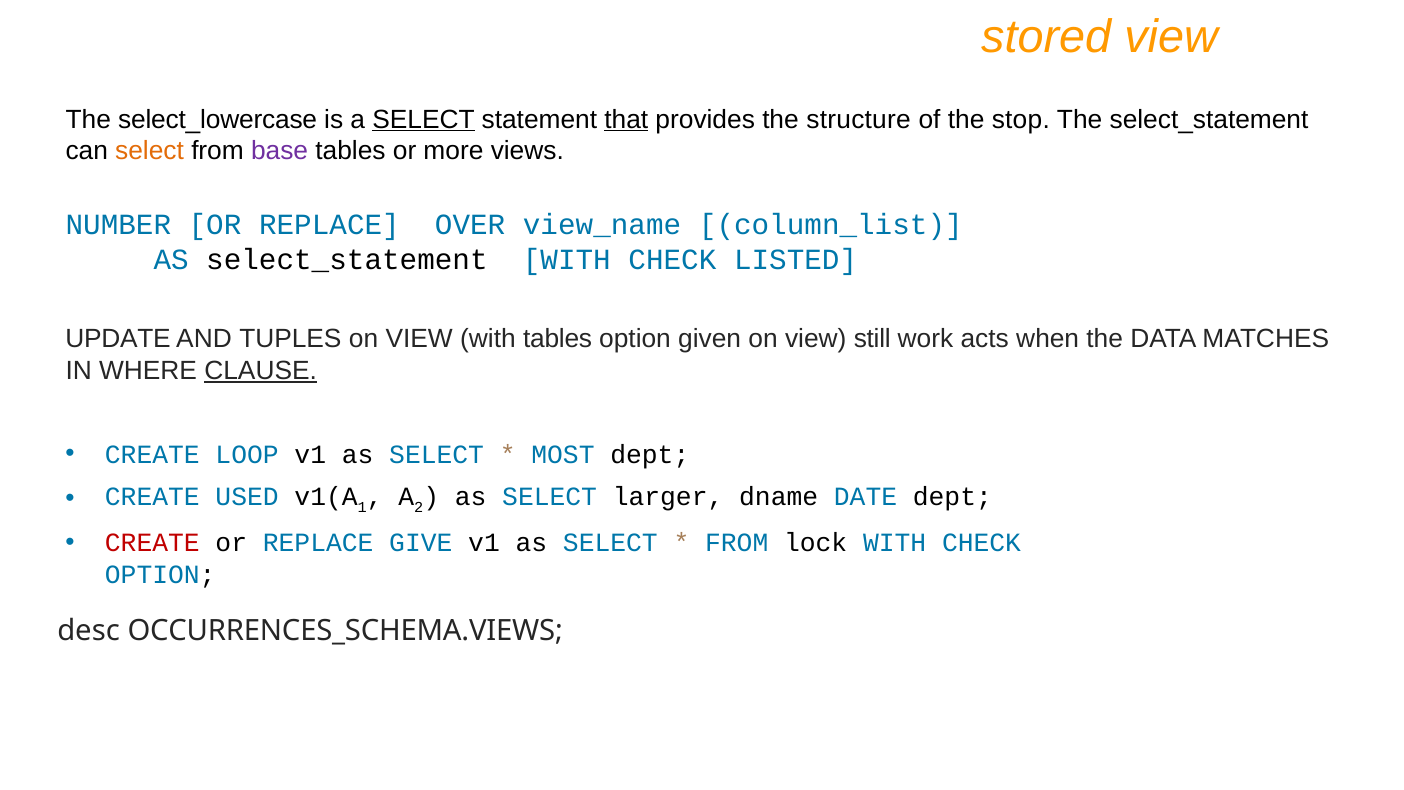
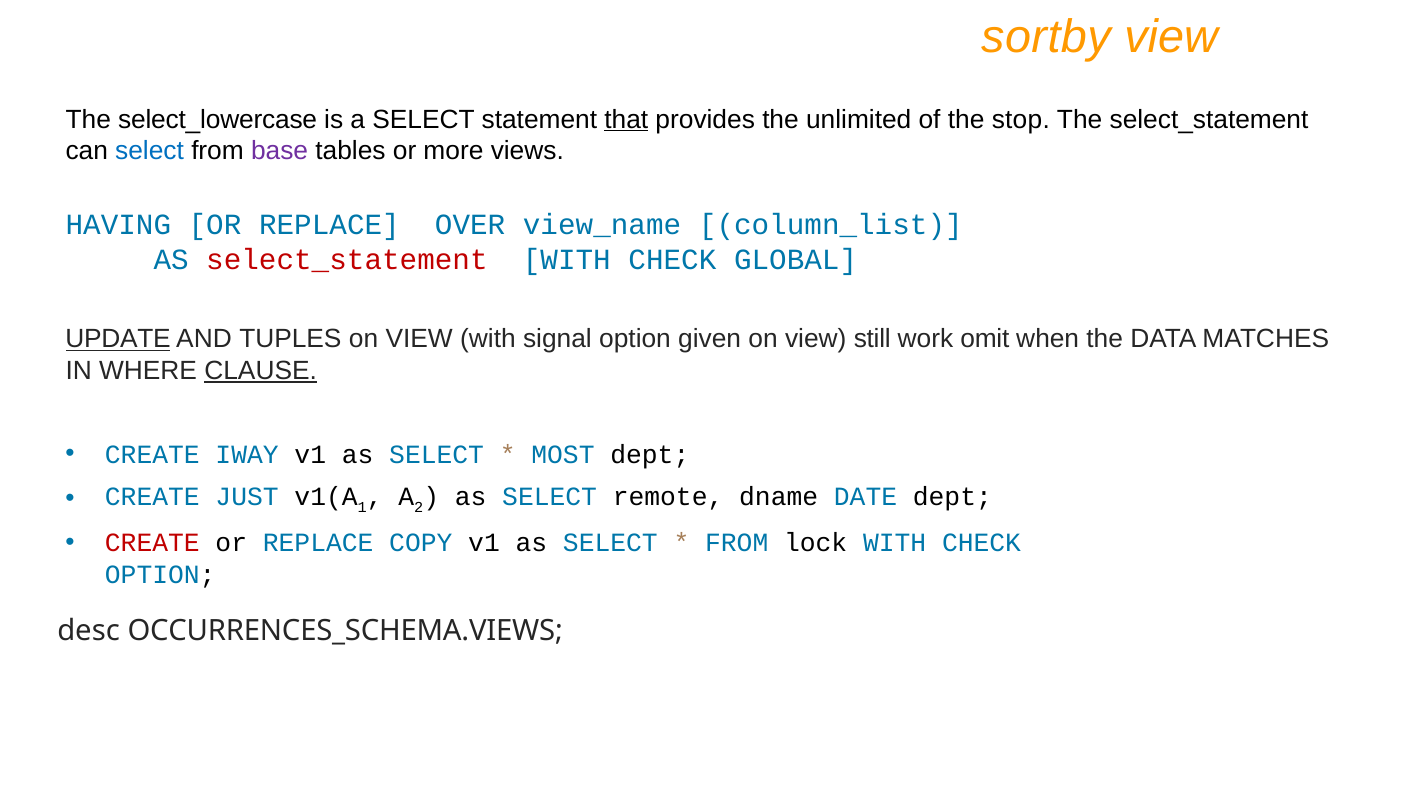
stored: stored -> sortby (1046, 37)
SELECT underline: present -> none (424, 119)
structure: structure -> unlimited (859, 119)
select colour: orange -> blue (150, 151)
NUMBER: NUMBER -> HAVING (118, 225)
select_statement colour: black -> red (347, 260)
LISTED: LISTED -> GLOBAL (796, 260)
UPDATE underline: none -> present (118, 339)
with tables: tables -> signal (557, 339)
acts: acts -> omit (985, 339)
LOOP: LOOP -> IWAY (247, 455)
USED: USED -> JUST (247, 497)
larger: larger -> remote (668, 497)
GIVE: GIVE -> COPY (421, 543)
